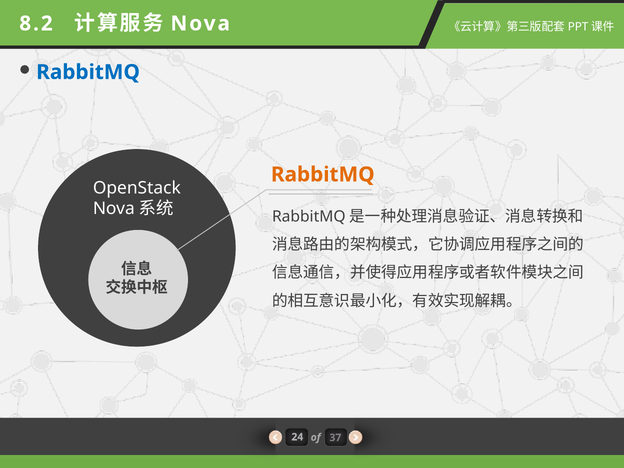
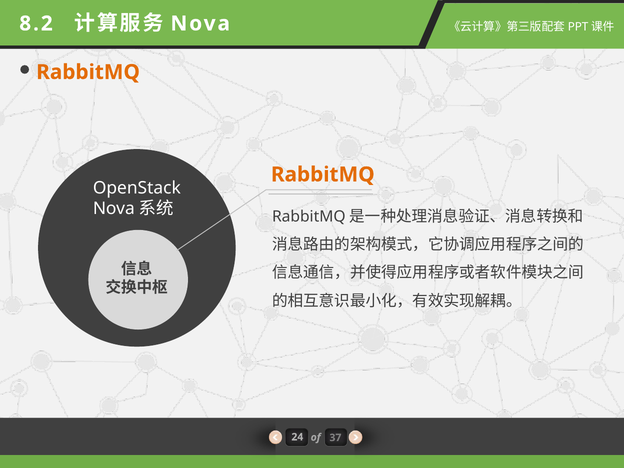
RabbitMQ colour: blue -> orange (88, 72)
